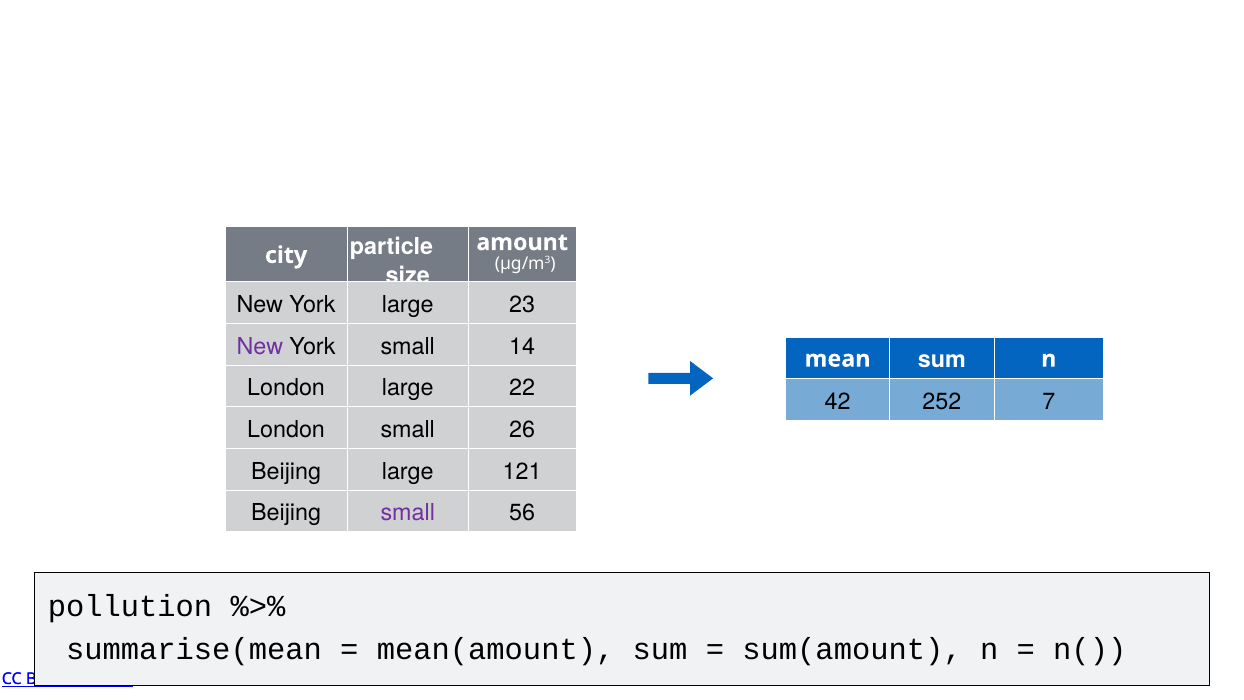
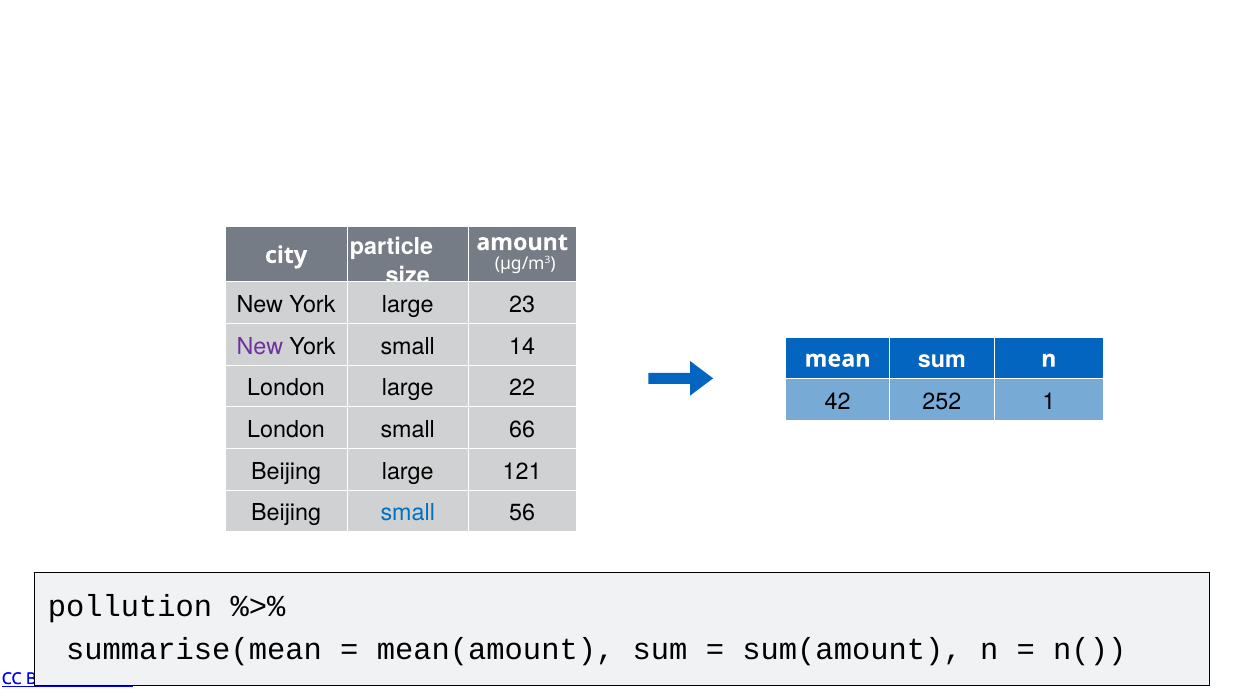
7: 7 -> 1 (1049, 401)
26: 26 -> 66 (522, 430)
small colour: purple -> blue (408, 513)
